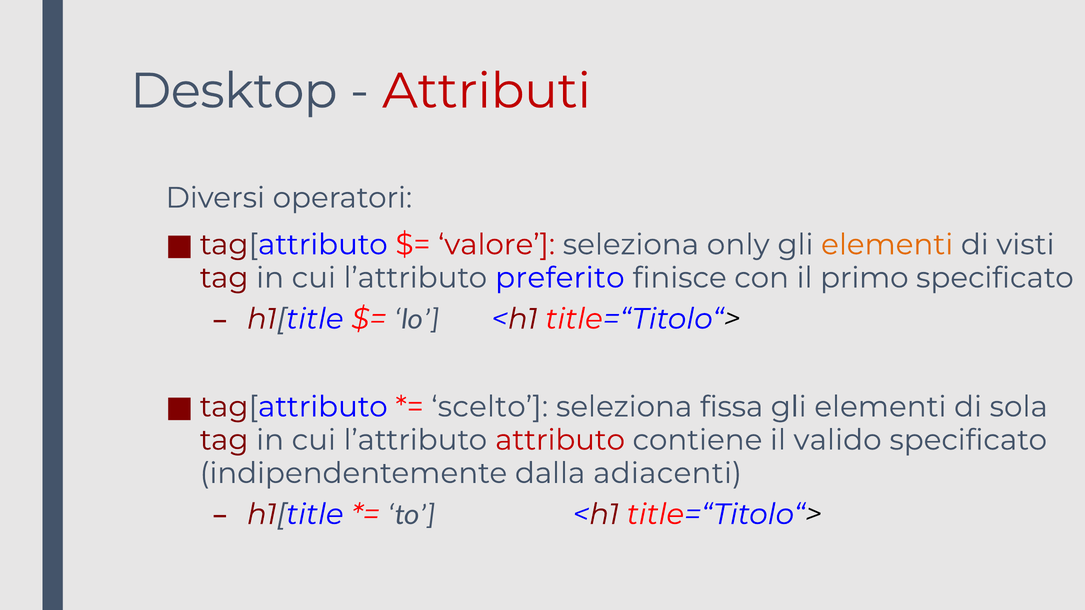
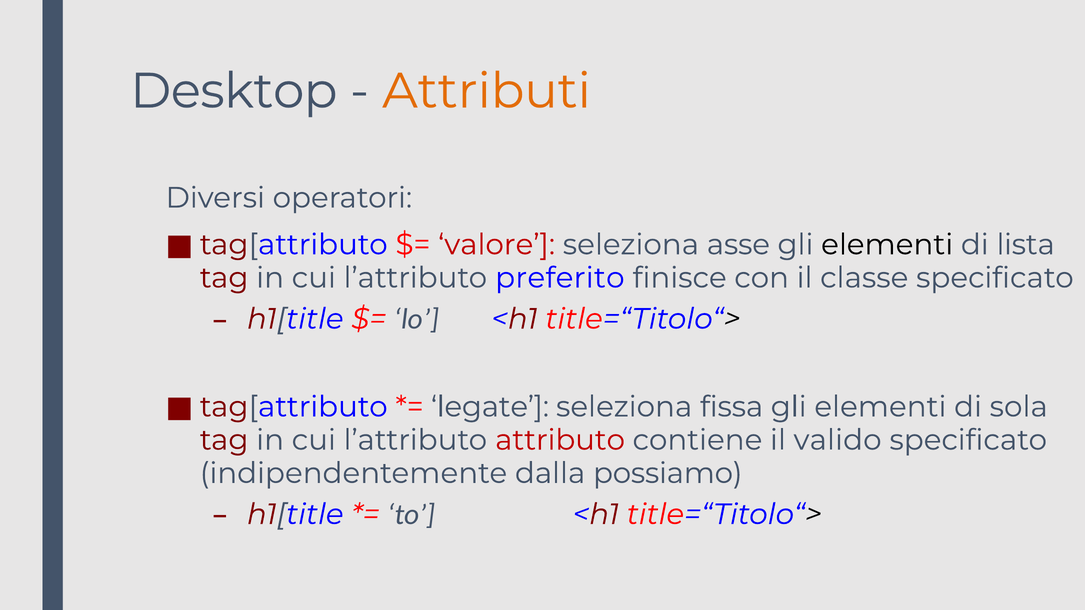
Attributi colour: red -> orange (487, 91)
only: only -> asse (738, 245)
elementi colour: orange -> black (887, 245)
visti: visti -> lista (1026, 245)
primo: primo -> classe (864, 278)
scelto: scelto -> legate (490, 407)
adiacenti: adiacenti -> possiamo (668, 473)
